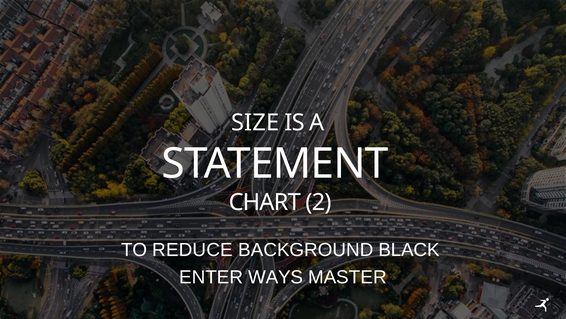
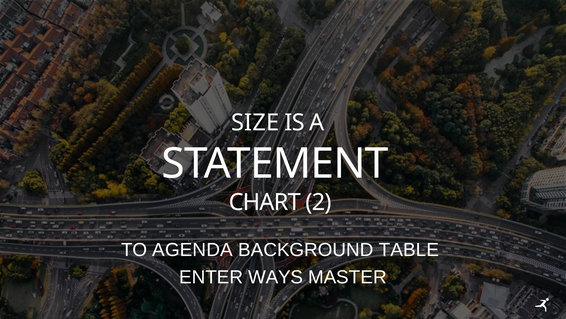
REDUCE: REDUCE -> AGENDA (193, 249)
BLACK: BLACK -> TABLE (409, 249)
